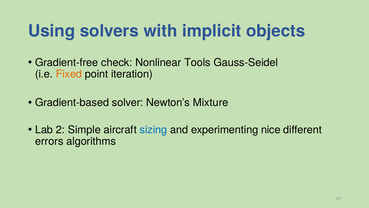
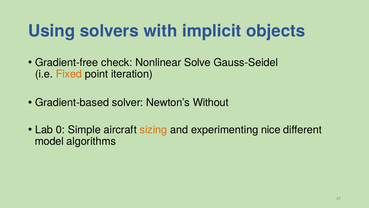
Tools: Tools -> Solve (197, 62)
Mixture: Mixture -> Without (211, 102)
2: 2 -> 0 (60, 130)
sizing colour: blue -> orange (153, 130)
errors: errors -> model (49, 141)
